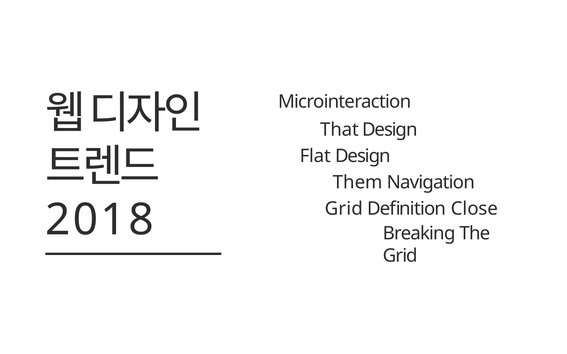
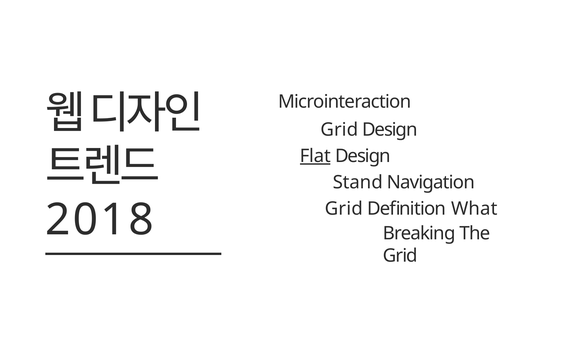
That: That -> Grid (339, 130)
Flat underline: none -> present (315, 156)
Them: Them -> Stand (358, 183)
Close: Close -> What (474, 209)
